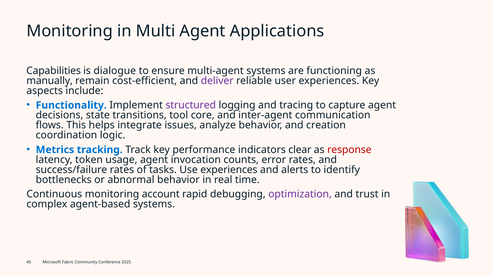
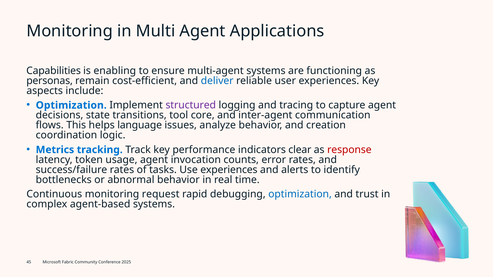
dialogue: dialogue -> enabling (115, 71)
manually: manually -> personas (50, 81)
deliver colour: purple -> blue (217, 81)
Functionality: Functionality -> Optimization (71, 105)
integrate: integrate -> language (140, 125)
account: account -> request (161, 194)
optimization colour: purple -> blue (300, 194)
